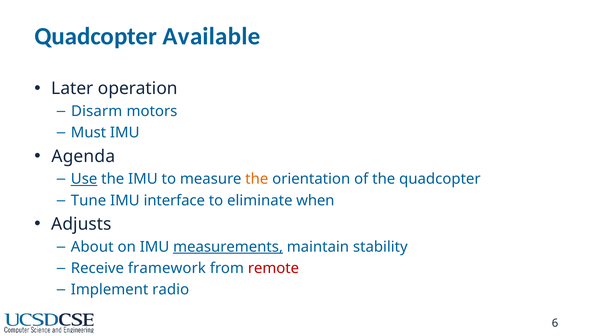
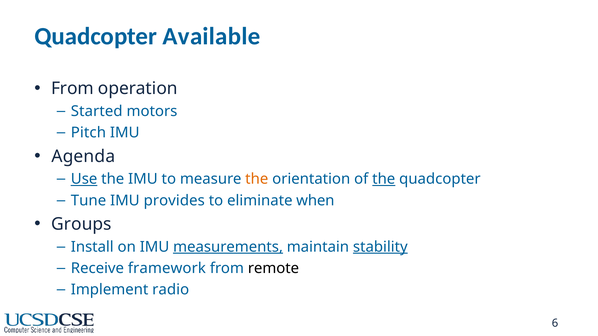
Later: Later -> From (72, 89)
Disarm: Disarm -> Started (97, 111)
Must: Must -> Pitch (88, 133)
the underline: none -> present (384, 179)
interface: interface -> provides (174, 201)
Adjusts: Adjusts -> Groups (81, 224)
About: About -> Install (92, 247)
stability underline: none -> present (380, 247)
remote colour: red -> black (273, 268)
